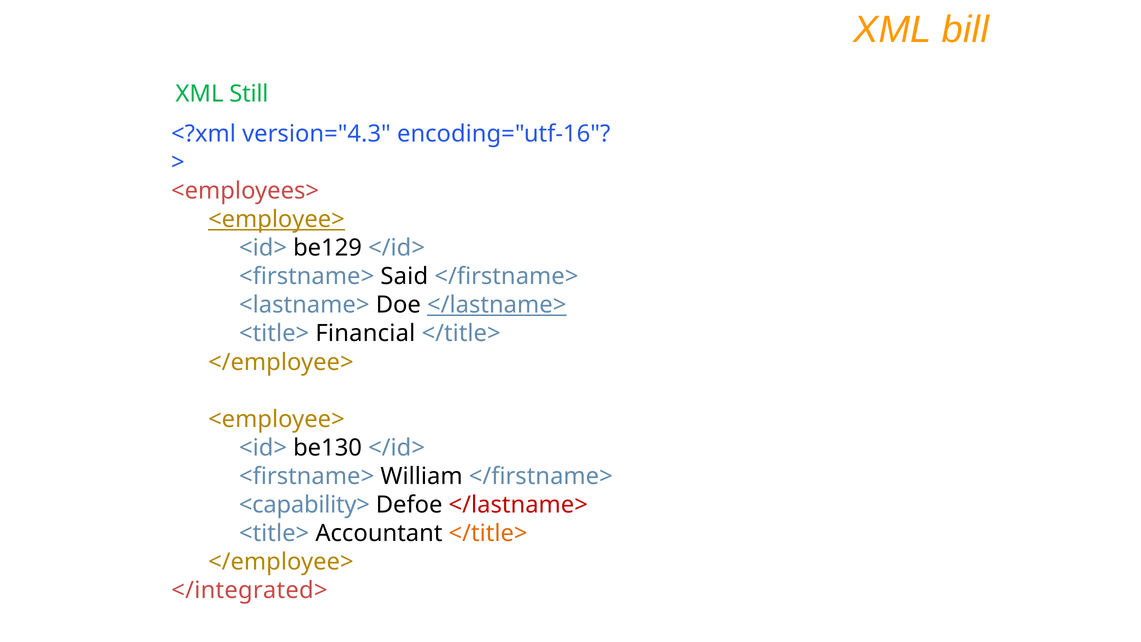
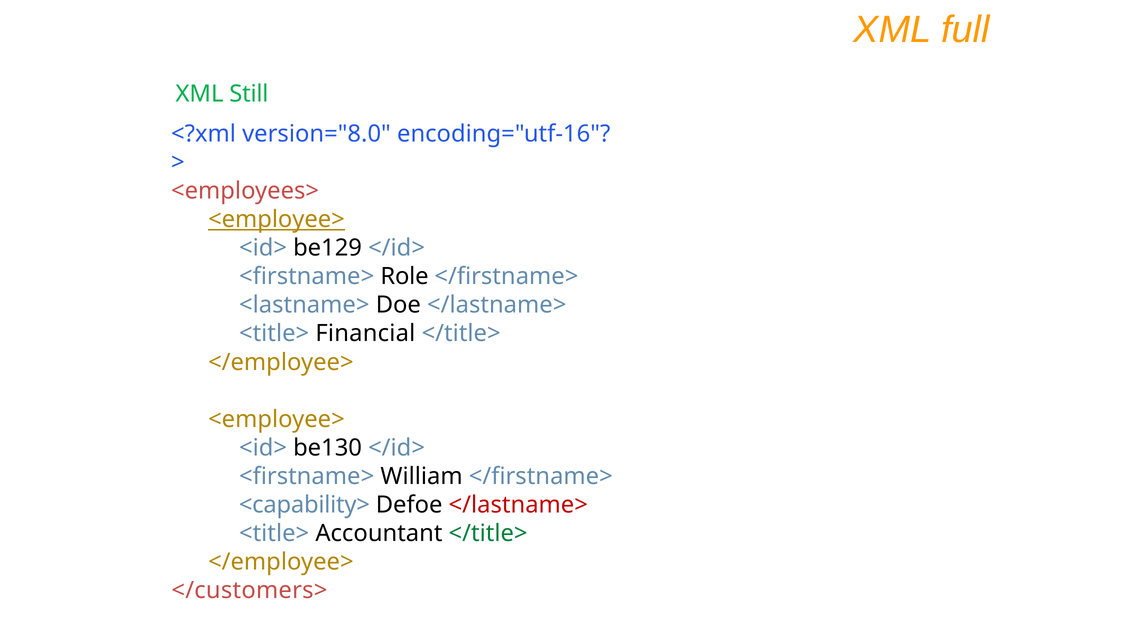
bill: bill -> full (966, 30)
version="4.3: version="4.3 -> version="8.0 (316, 134)
Said: Said -> Role (404, 276)
</lastname> underline: present -> none (497, 305)
</title> colour: orange -> green (488, 533)
</integrated>: </integrated> -> </customers> (249, 590)
